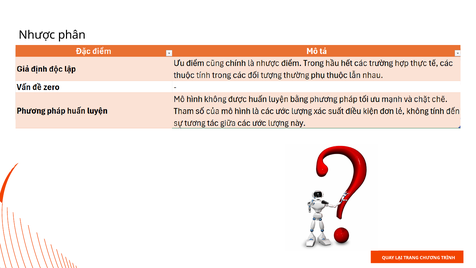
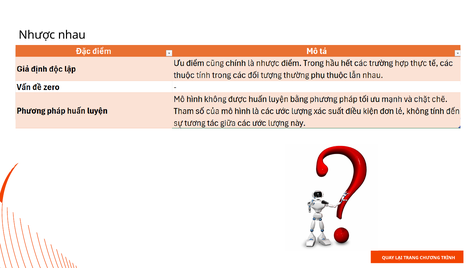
phân: phân -> nhau (72, 35)
